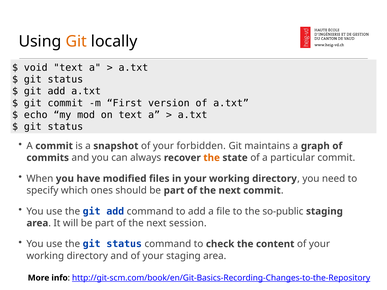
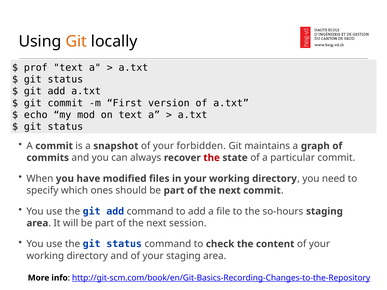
void: void -> prof (36, 68)
the colour: orange -> red (212, 158)
so-public: so-public -> so-hours (283, 211)
